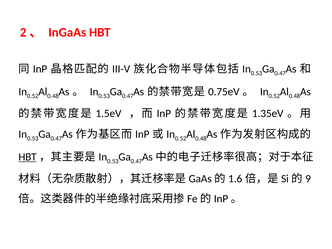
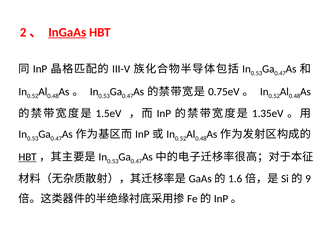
InGaAs underline: none -> present (67, 32)
